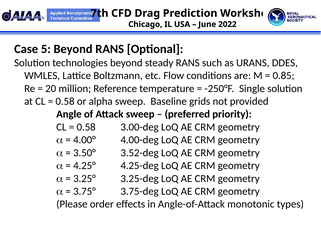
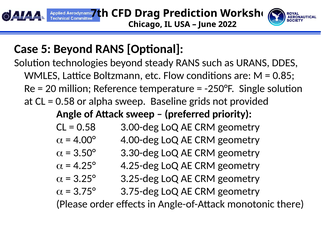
3.52-deg: 3.52-deg -> 3.30-deg (140, 153)
types: types -> there (290, 204)
